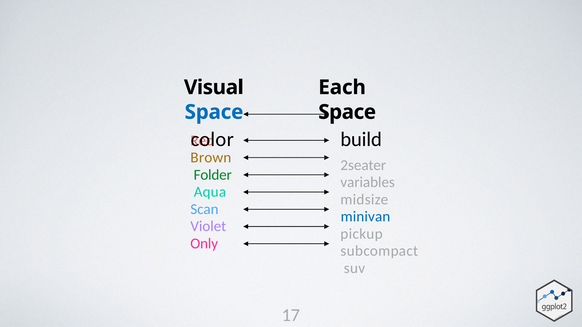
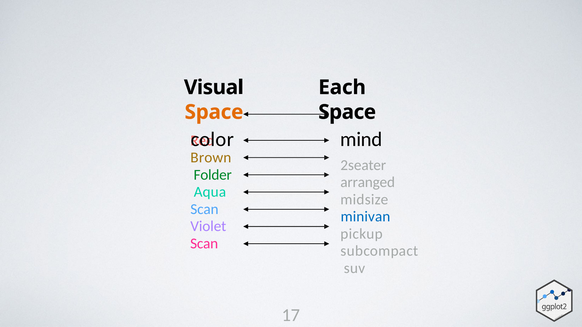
Space colour: blue -> orange (214, 112)
build: build -> mind (361, 139)
variables: variables -> arranged (368, 183)
Only: Only -> Scan (204, 244)
